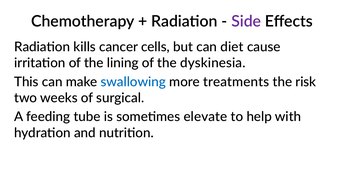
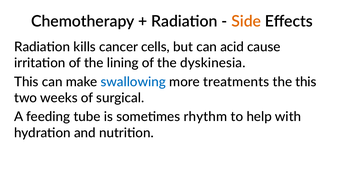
Side colour: purple -> orange (246, 21)
diet: diet -> acid (232, 47)
the risk: risk -> this (306, 82)
elevate: elevate -> rhythm (205, 117)
